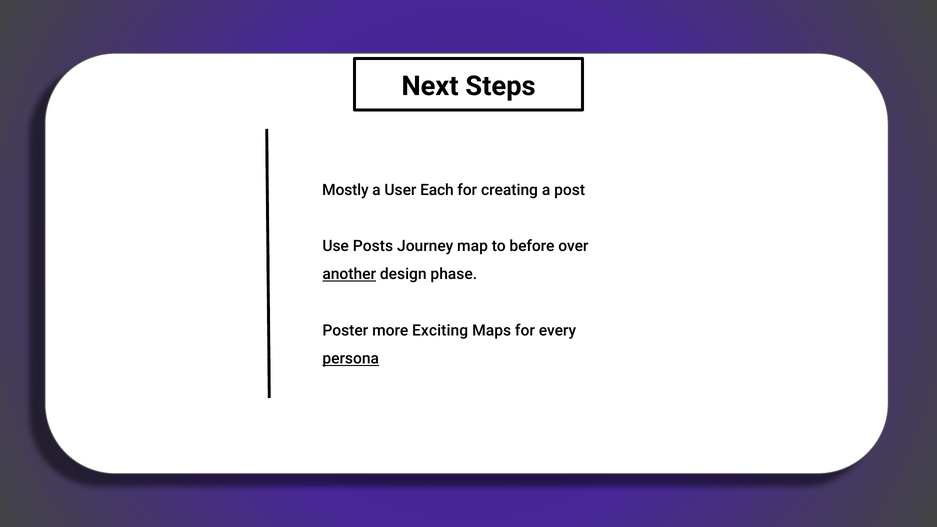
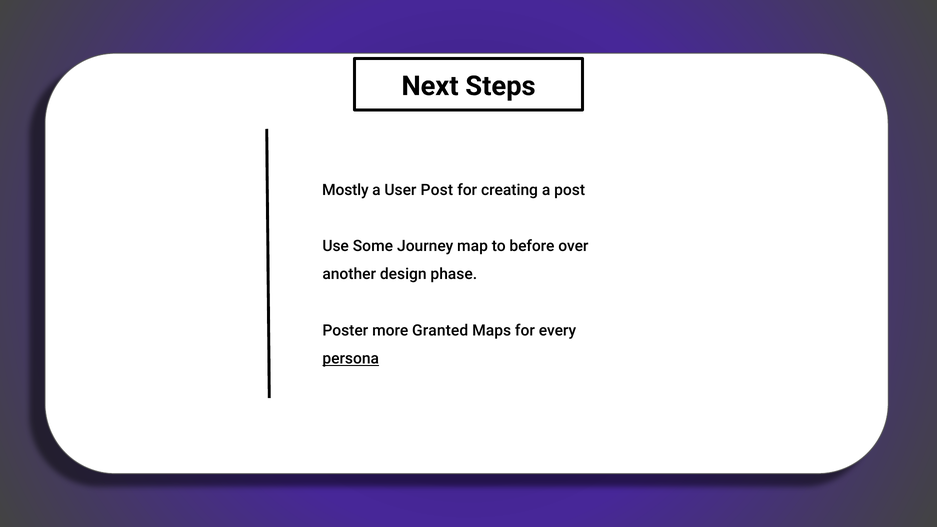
User Each: Each -> Post (437, 190)
Posts: Posts -> Some (373, 246)
another underline: present -> none (349, 274)
Exciting: Exciting -> Granted (440, 331)
